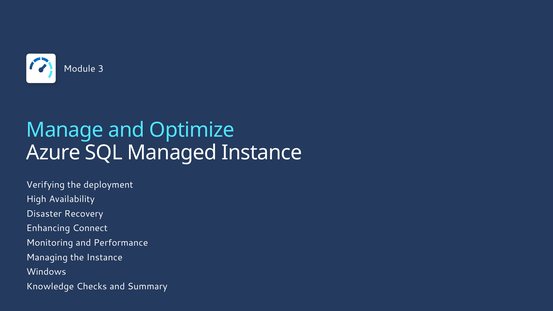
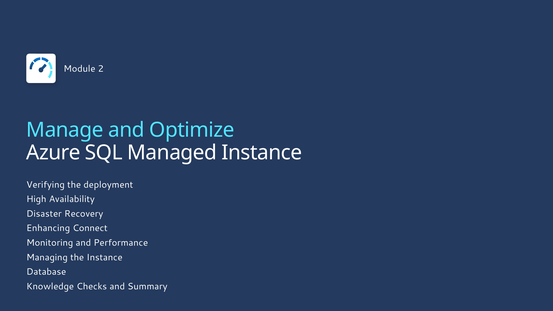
3: 3 -> 2 (101, 69)
Windows: Windows -> Database (46, 272)
